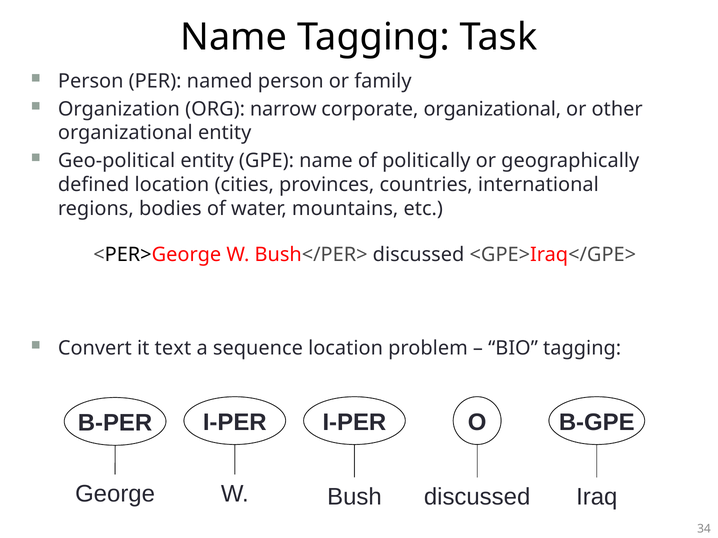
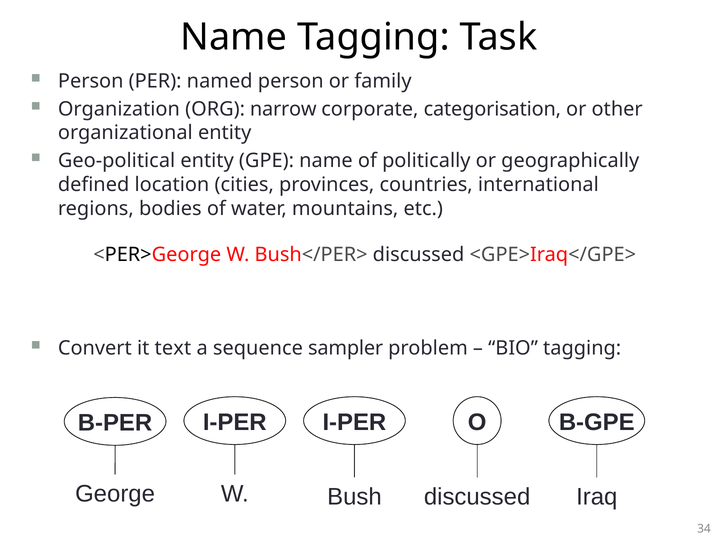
corporate organizational: organizational -> categorisation (492, 109)
sequence location: location -> sampler (346, 348)
